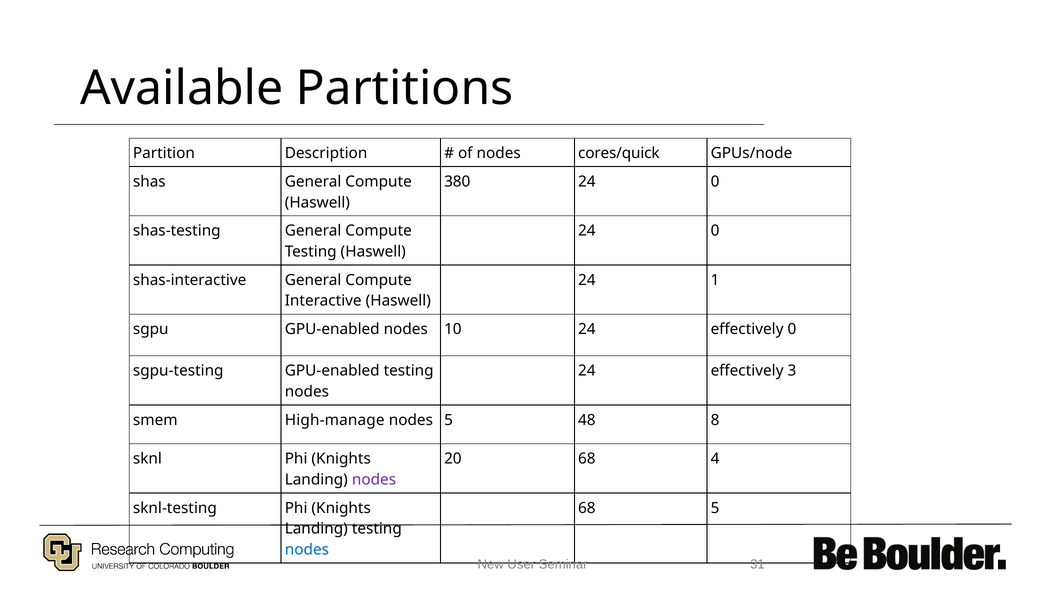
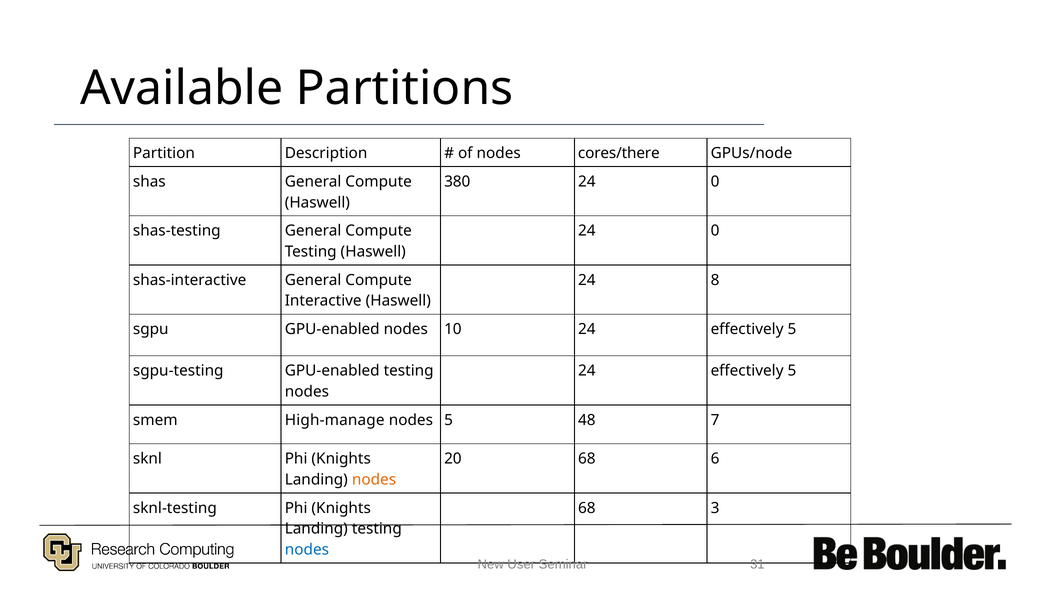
cores/quick: cores/quick -> cores/there (619, 153)
1: 1 -> 8 (715, 280)
10 24 effectively 0: 0 -> 5 (792, 329)
3: 3 -> 5 (792, 371)
8: 8 -> 7 (715, 420)
4: 4 -> 6 (715, 459)
nodes colour: purple -> orange (374, 480)
68 5: 5 -> 3 (715, 508)
